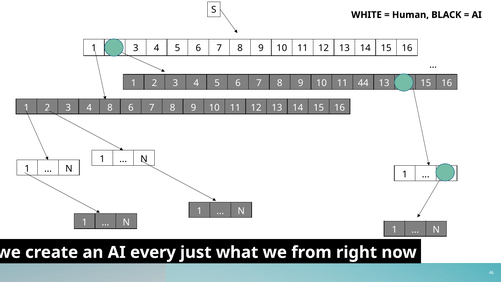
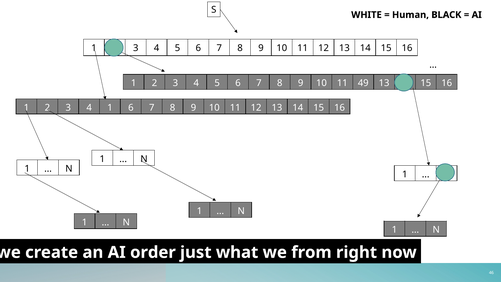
44: 44 -> 49 (363, 83)
4 8: 8 -> 1 (110, 108)
every: every -> order (153, 252)
